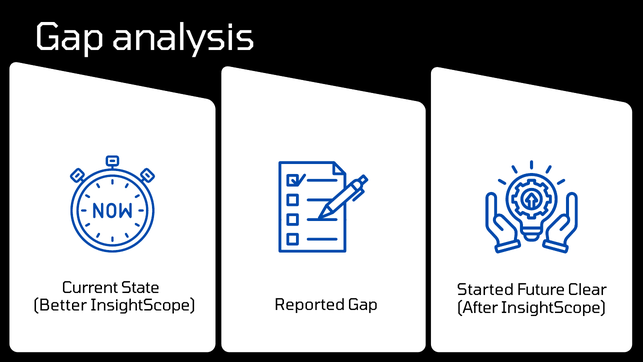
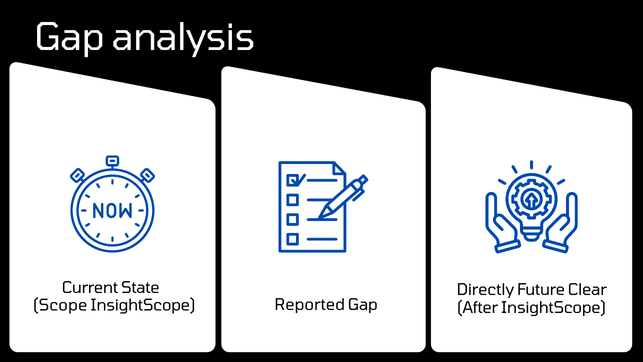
Started: Started -> Directly (486, 290)
Better: Better -> Scope (60, 305)
